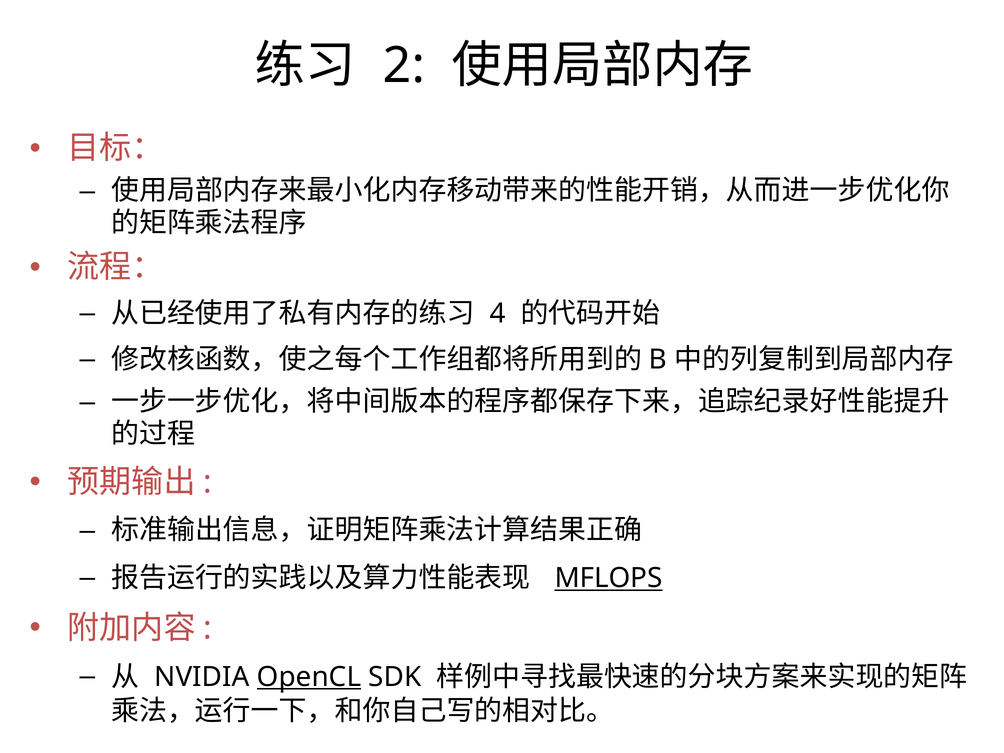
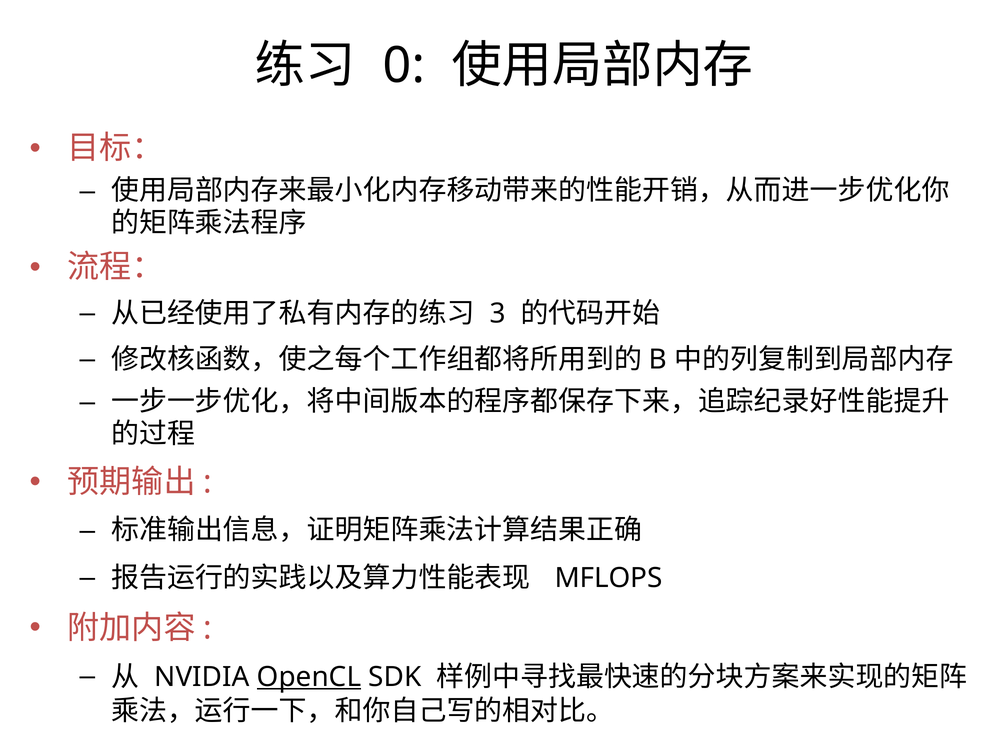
2: 2 -> 0 (404, 66)
4: 4 -> 3 (498, 314)
MFLOPS underline: present -> none (609, 578)
